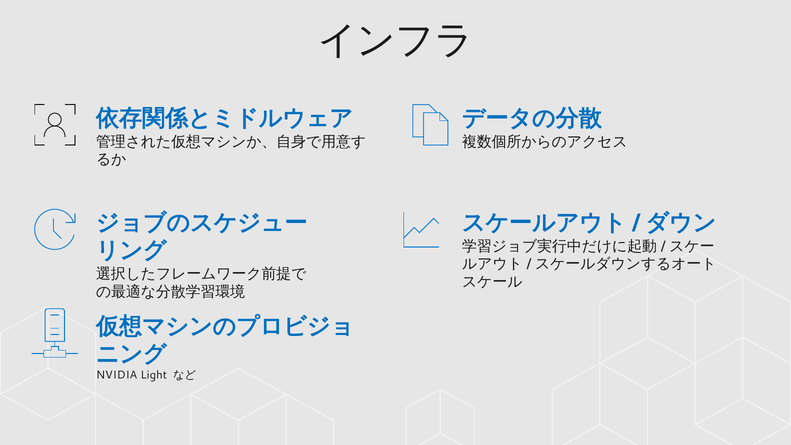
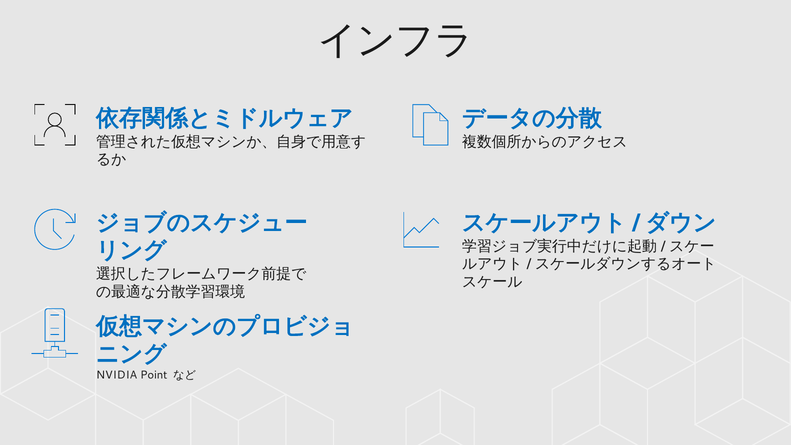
Light: Light -> Point (154, 375)
